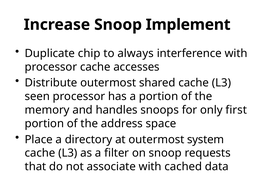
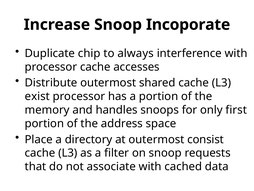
Implement: Implement -> Incoporate (188, 25)
seen: seen -> exist (37, 96)
system: system -> consist (206, 139)
